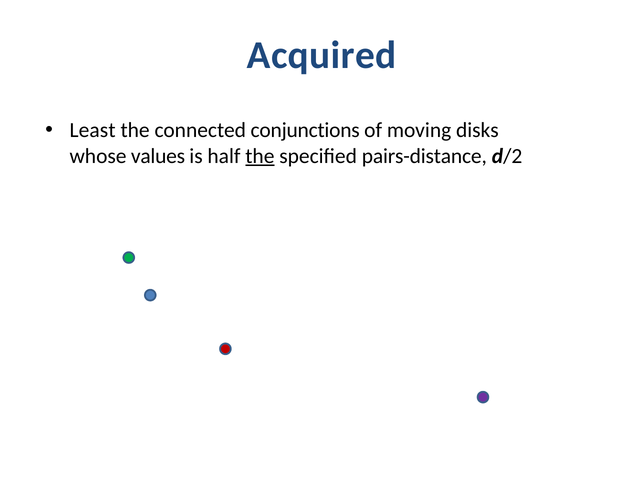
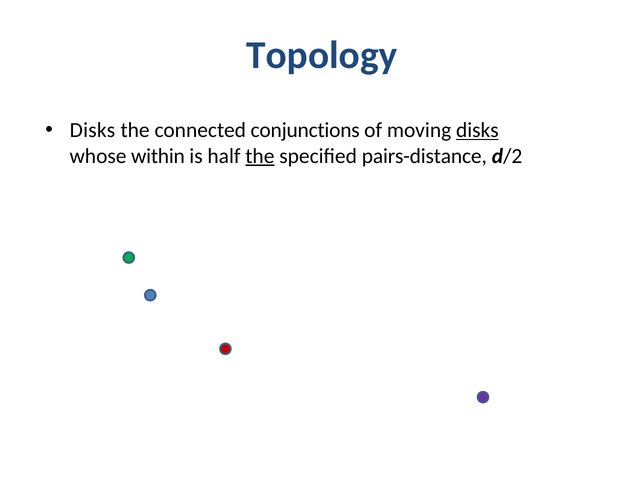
Acquired: Acquired -> Topology (322, 55)
Least: Least -> Disks (92, 130)
disks underline: none -> present (477, 130)
values: values -> within (158, 156)
